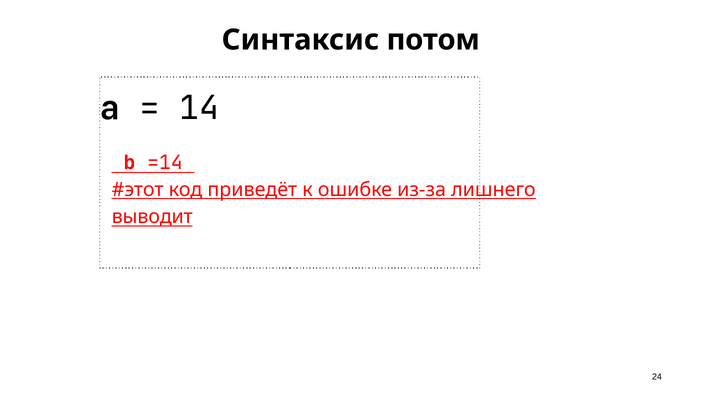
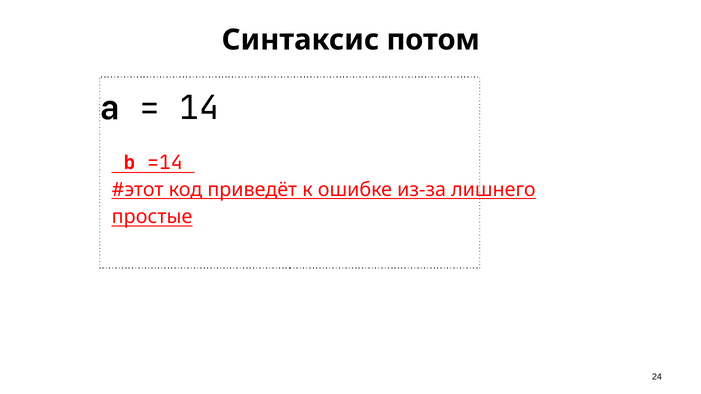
выводит: выводит -> простые (152, 217)
